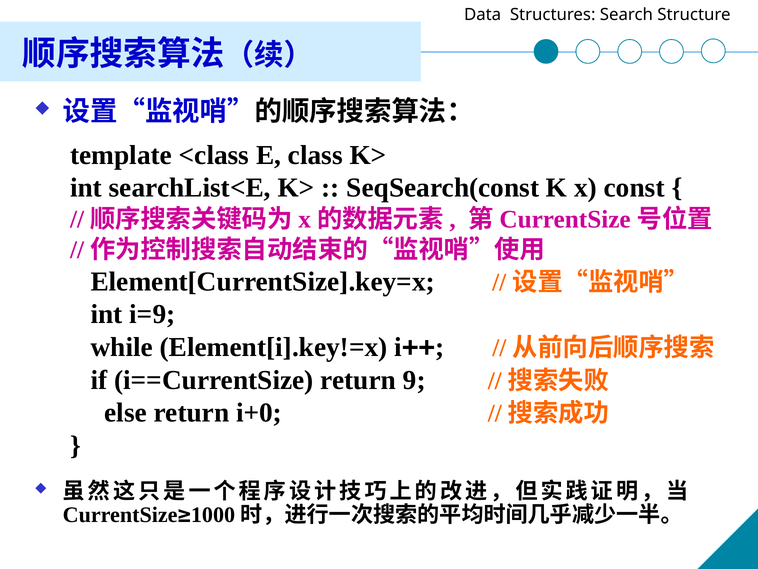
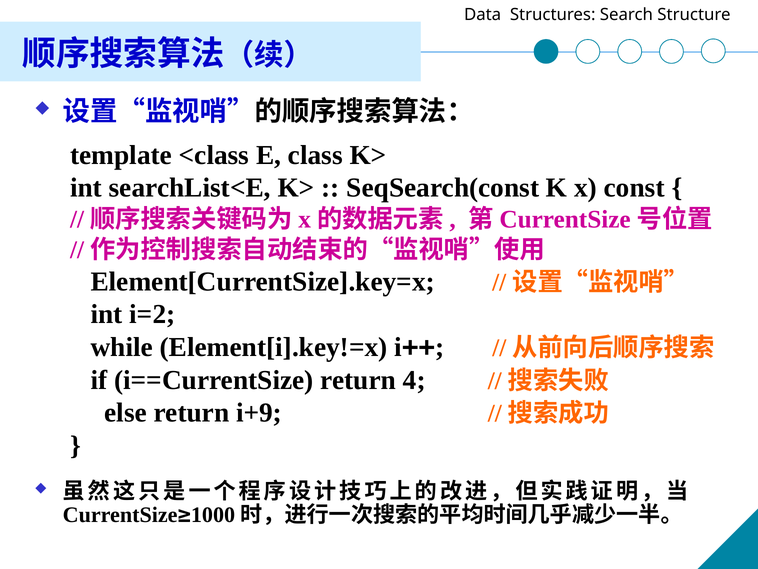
i=9: i=9 -> i=2 (152, 314)
9: 9 -> 4 (414, 380)
i+0: i+0 -> i+9 (259, 413)
